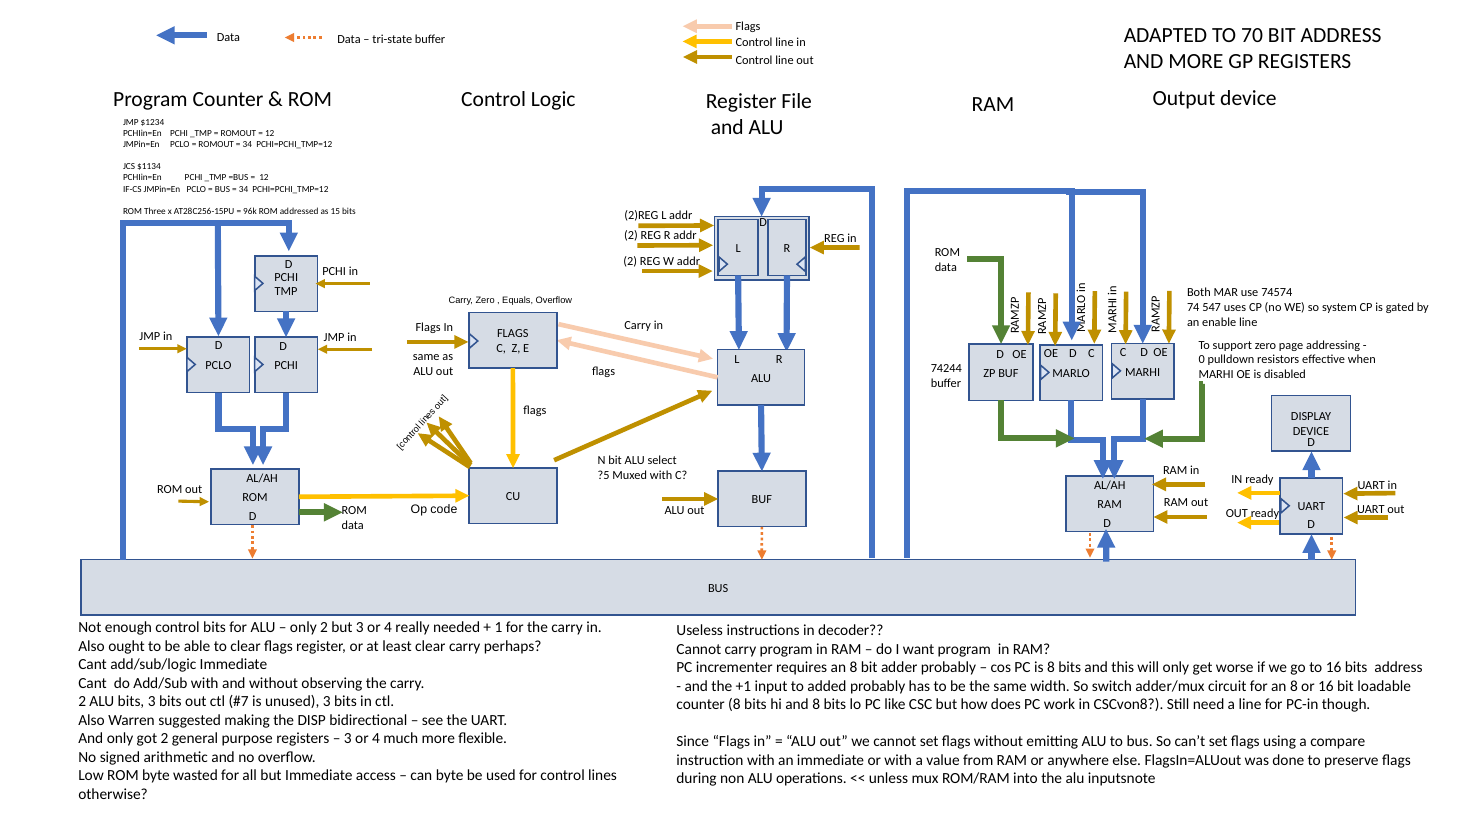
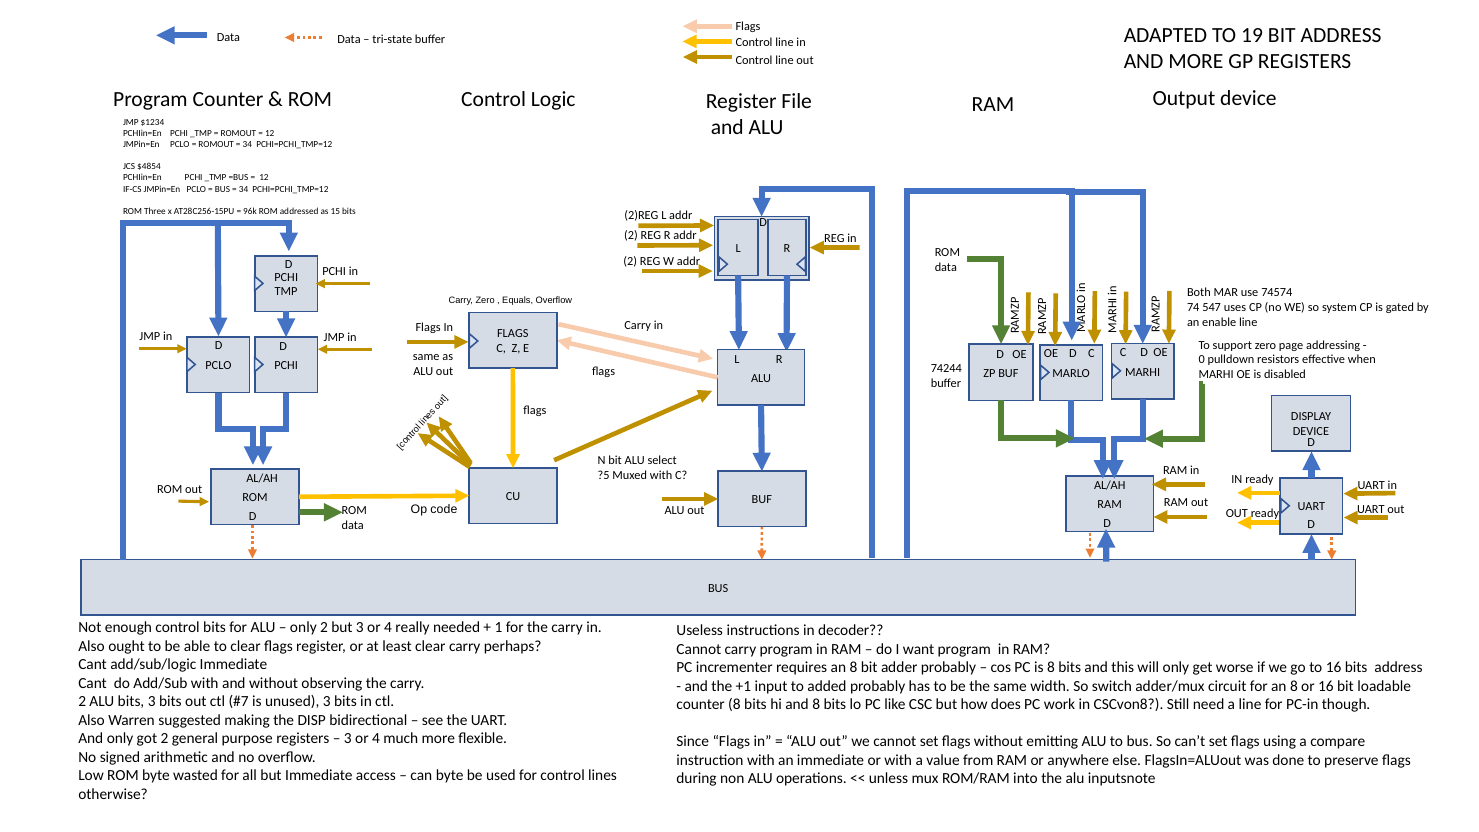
70: 70 -> 19 (1252, 36)
$1134: $1134 -> $4854 (149, 167)
